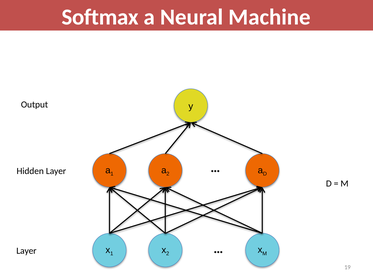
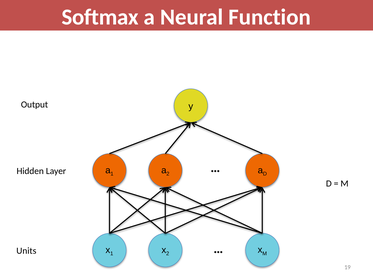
Machine: Machine -> Function (270, 17)
Layer: Layer -> Units (26, 251)
